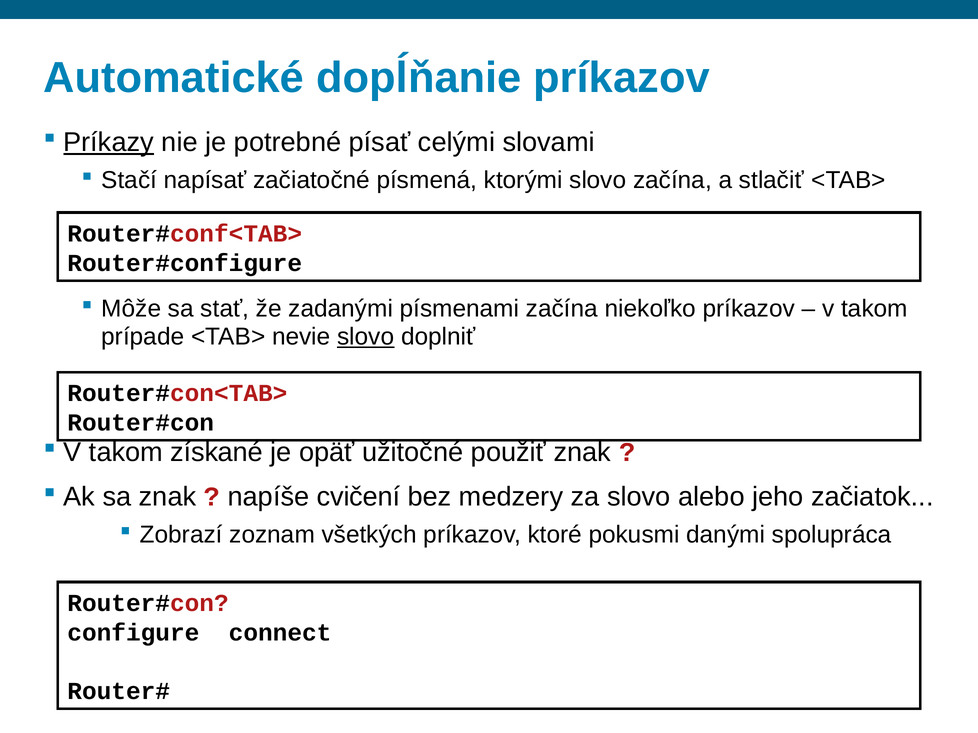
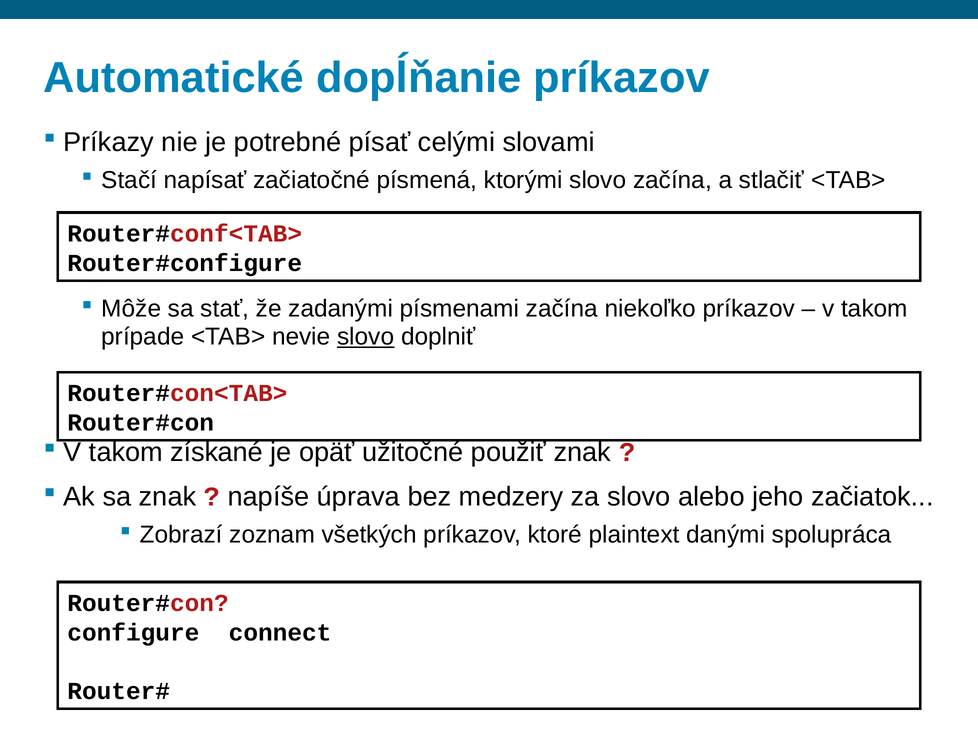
Príkazy underline: present -> none (109, 142)
cvičení: cvičení -> úprava (358, 497)
pokusmi: pokusmi -> plaintext (634, 535)
